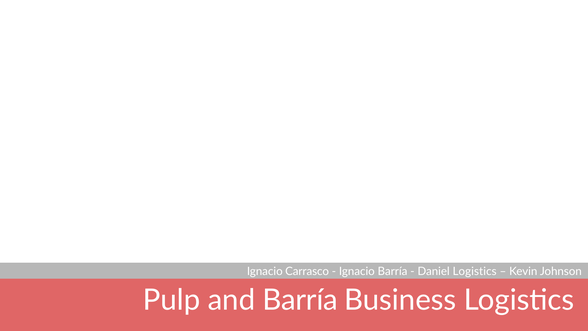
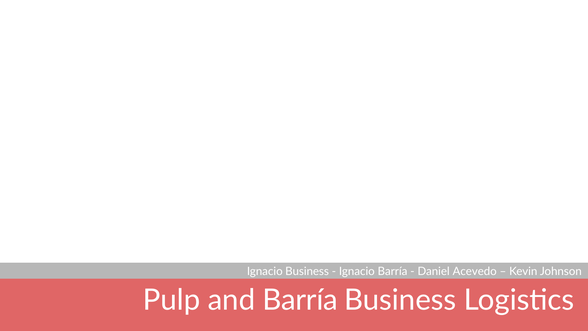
Ignacio Carrasco: Carrasco -> Business (307, 271)
Daniel Logistics: Logistics -> Acevedo (475, 271)
